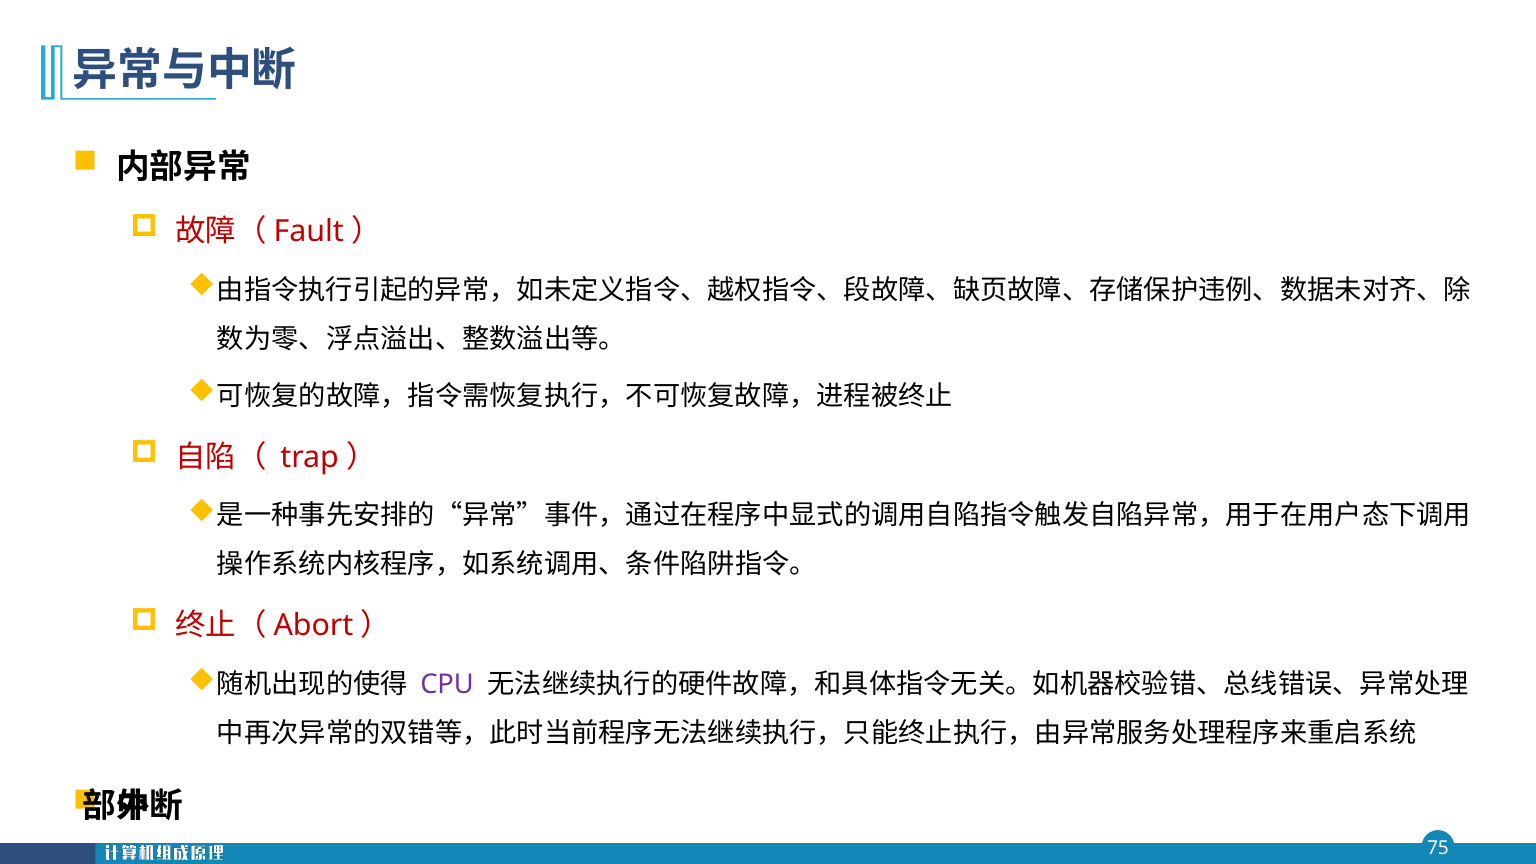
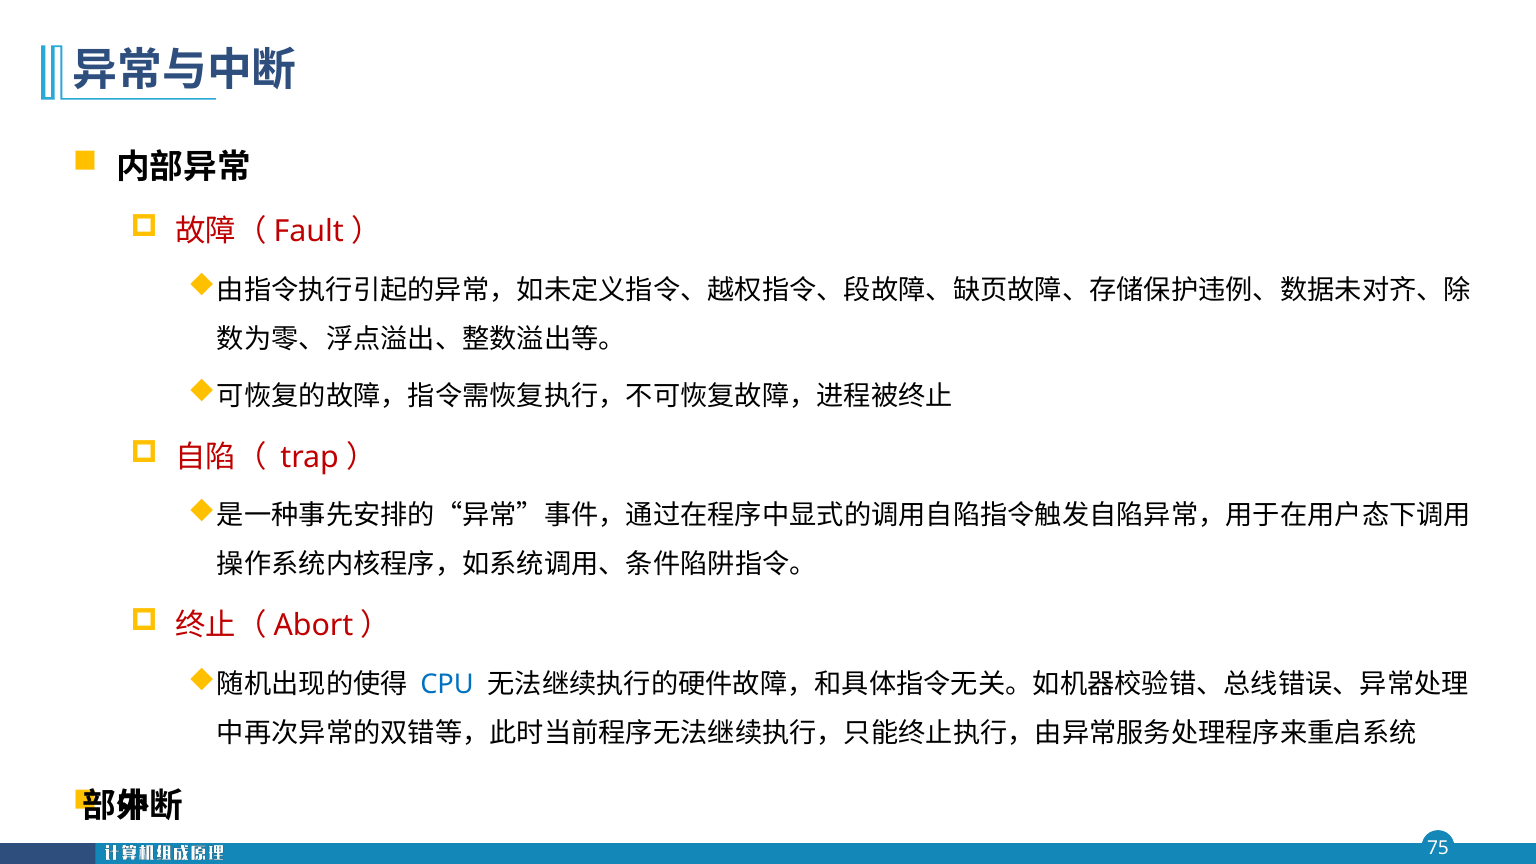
CPU colour: purple -> blue (447, 684)
